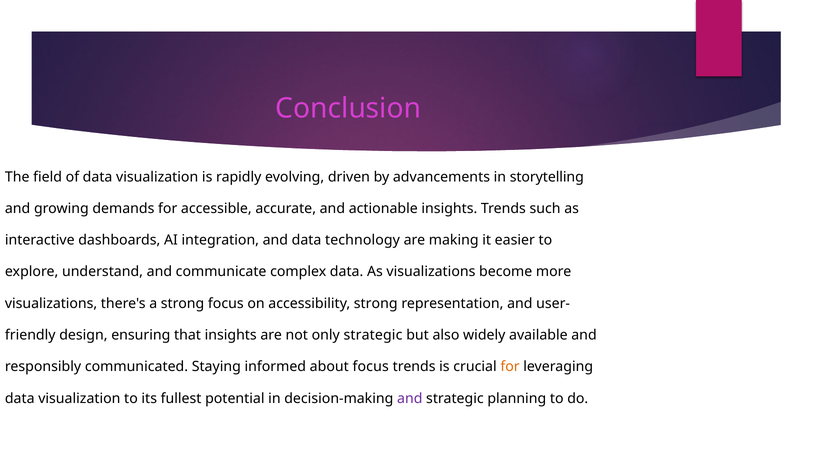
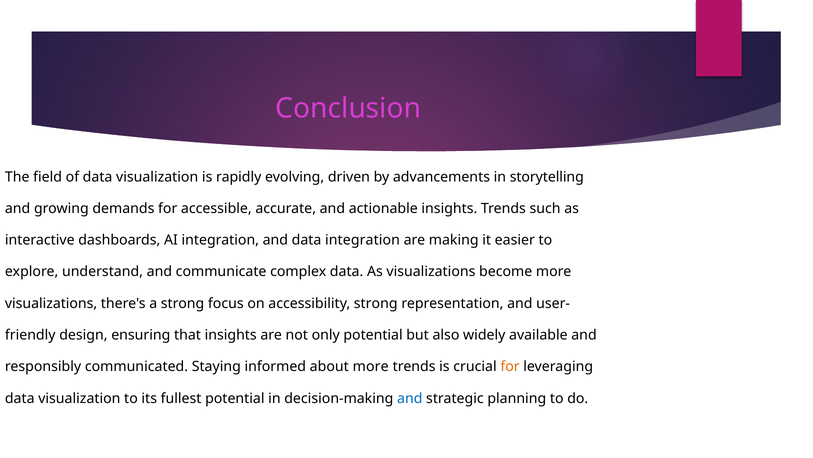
data technology: technology -> integration (362, 240)
only strategic: strategic -> potential (373, 335)
about focus: focus -> more (371, 366)
and colour: purple -> blue (410, 398)
